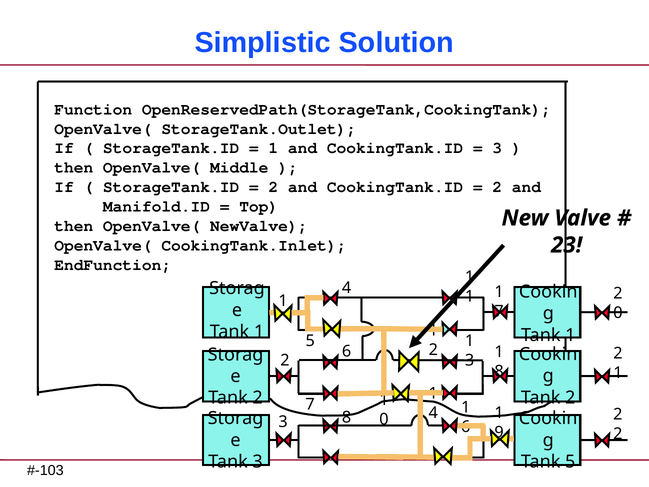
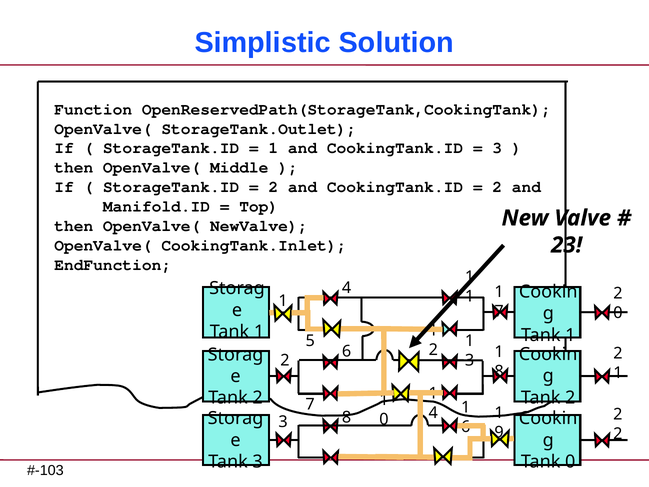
Tank 5: 5 -> 0 (570, 462)
